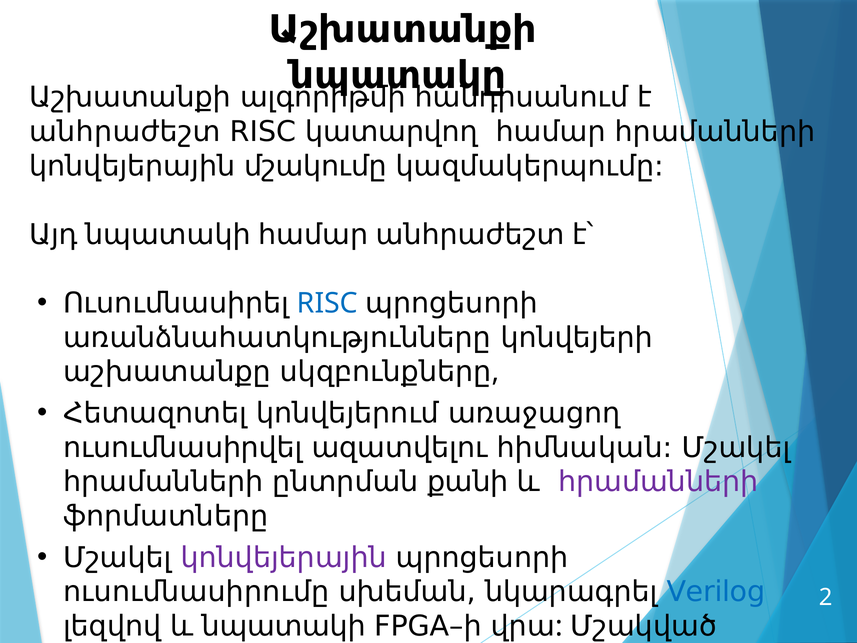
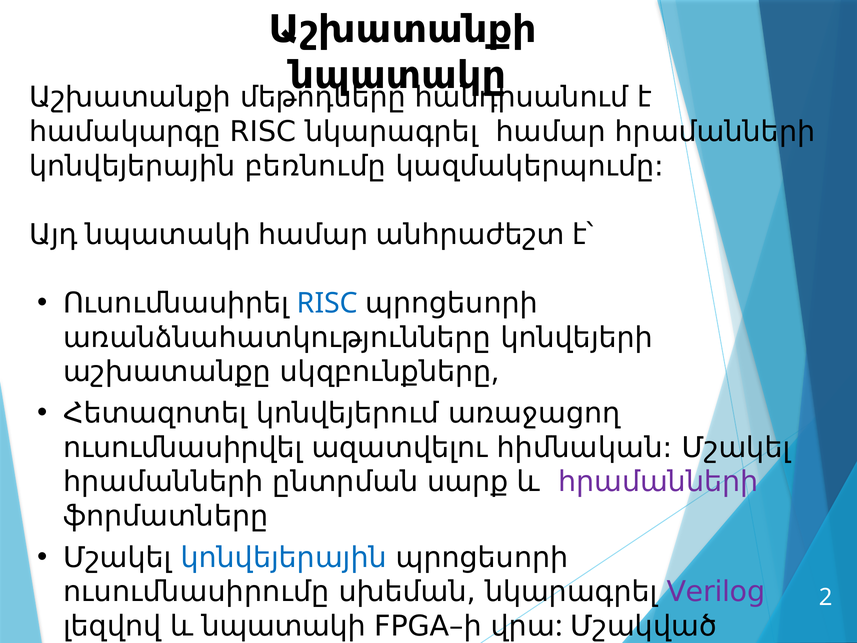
ալգորիթմի: ալգորիթմի -> մեթոդները (323, 97)
անհրաժեշտ: անհրաժեշտ -> համակարգը (125, 132)
RISC կատարվող: կատարվող -> նկարագրել (391, 132)
մշակումը: մշակումը -> բեռնումը (315, 166)
քանի: քանի -> սարք (468, 482)
կոնվեյերային colour: purple -> blue (284, 557)
Verilog colour: blue -> purple (716, 592)
